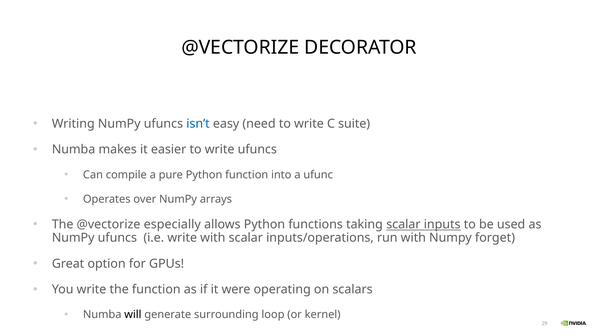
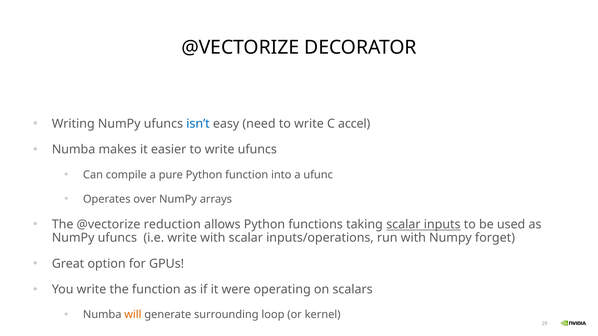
suite: suite -> accel (354, 124)
especially: especially -> reduction (172, 224)
will colour: black -> orange (133, 315)
